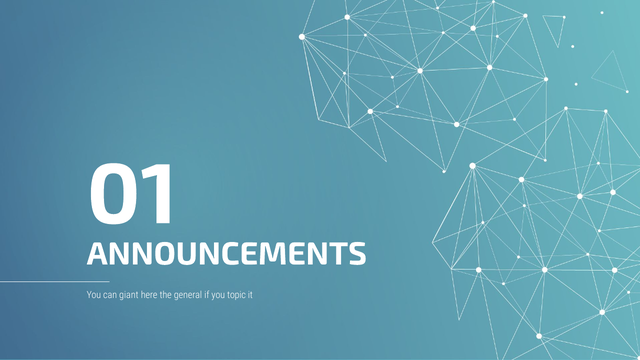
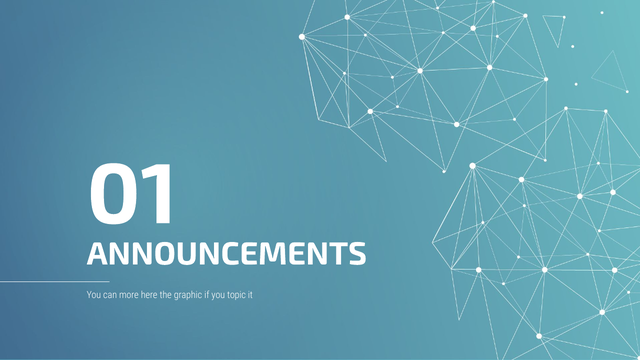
giant: giant -> more (129, 295)
general: general -> graphic (188, 295)
